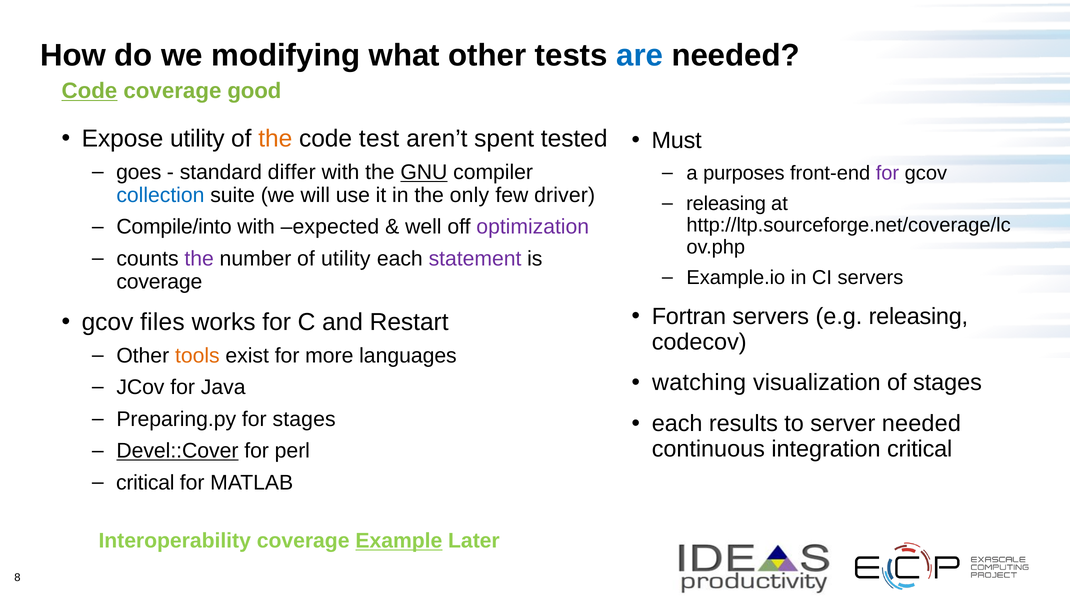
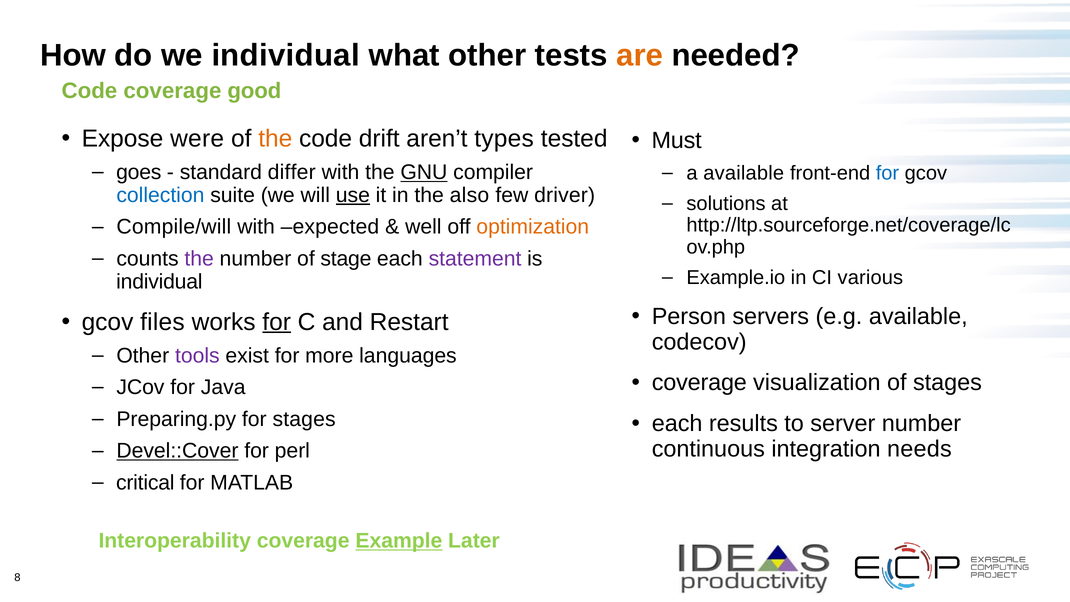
we modifying: modifying -> individual (286, 55)
are colour: blue -> orange (640, 55)
Code underline: present -> none (89, 91)
Expose utility: utility -> were (197, 139)
test: test -> drift (379, 139)
spent: spent -> types (504, 139)
a purposes: purposes -> available (744, 173)
for colour: purple -> blue (887, 173)
use underline: none -> present (353, 195)
only: only -> also (469, 195)
releasing: releasing -> solutions (726, 204)
Compile/into: Compile/into -> Compile/will (174, 227)
optimization colour: purple -> orange (533, 227)
of utility: utility -> stage (346, 259)
CI servers: servers -> various (870, 278)
coverage: coverage -> individual (159, 282)
Fortran: Fortran -> Person (689, 317)
e.g releasing: releasing -> available (918, 317)
for underline: none -> present (277, 322)
tools colour: orange -> purple (197, 356)
watching: watching -> coverage (699, 383)
server needed: needed -> number (921, 424)
integration critical: critical -> needs (919, 449)
